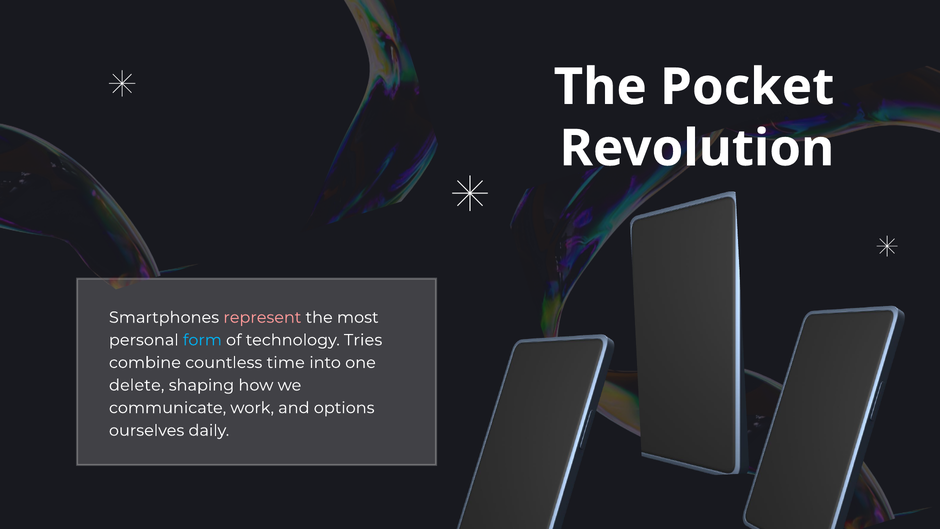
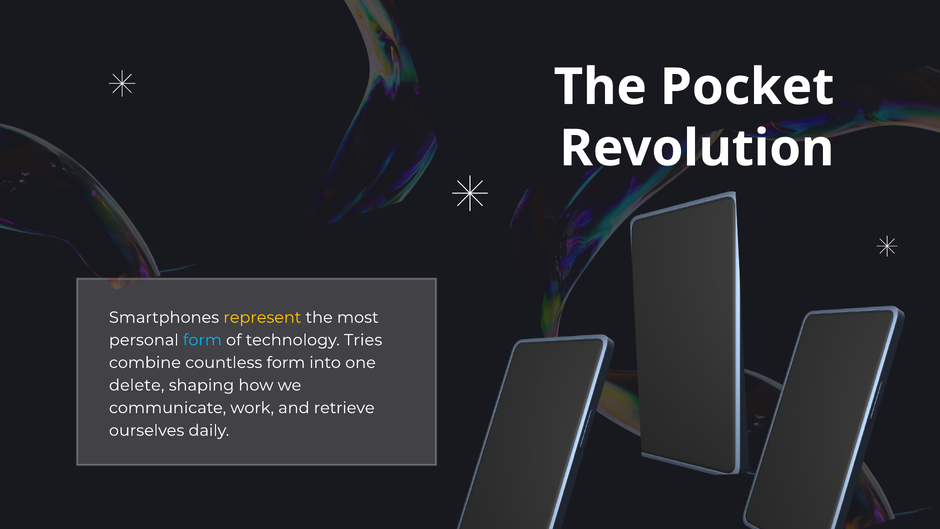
represent colour: pink -> yellow (262, 317)
countless time: time -> form (286, 362)
options: options -> retrieve (344, 408)
